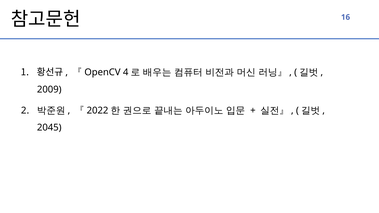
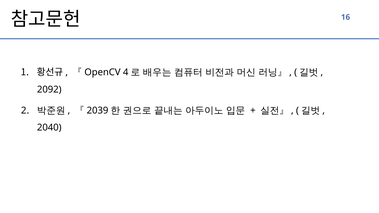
2009: 2009 -> 2092 (49, 89)
2022: 2022 -> 2039 (98, 110)
2045: 2045 -> 2040 (49, 128)
